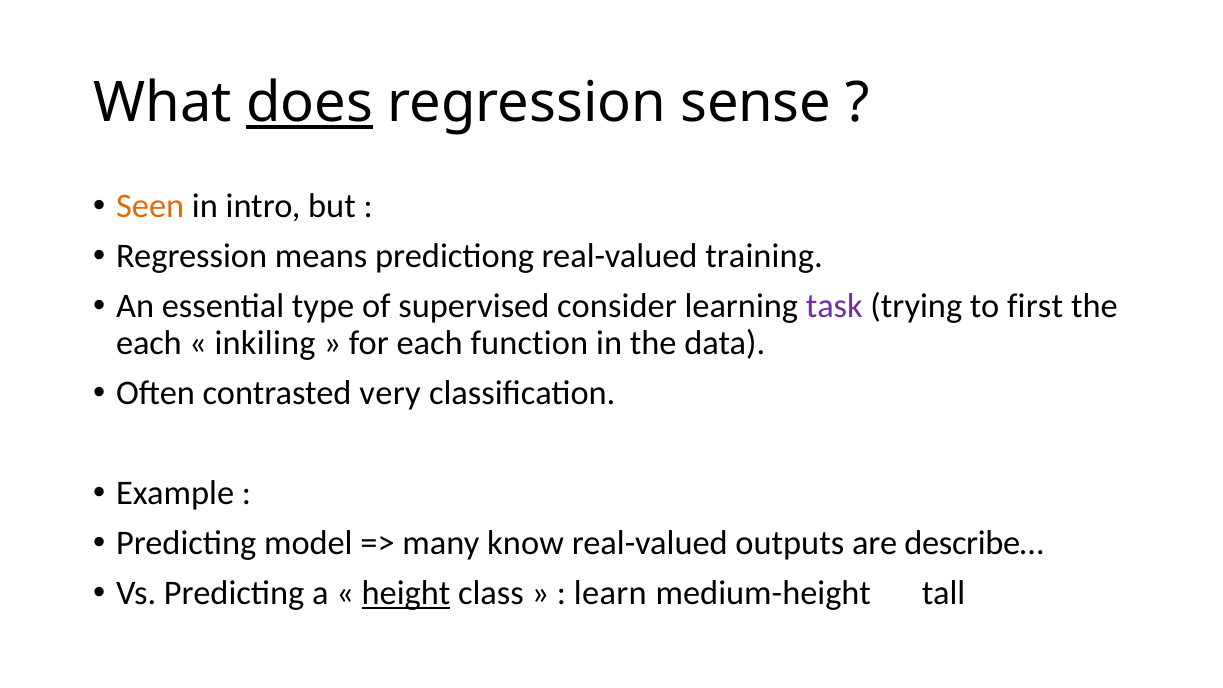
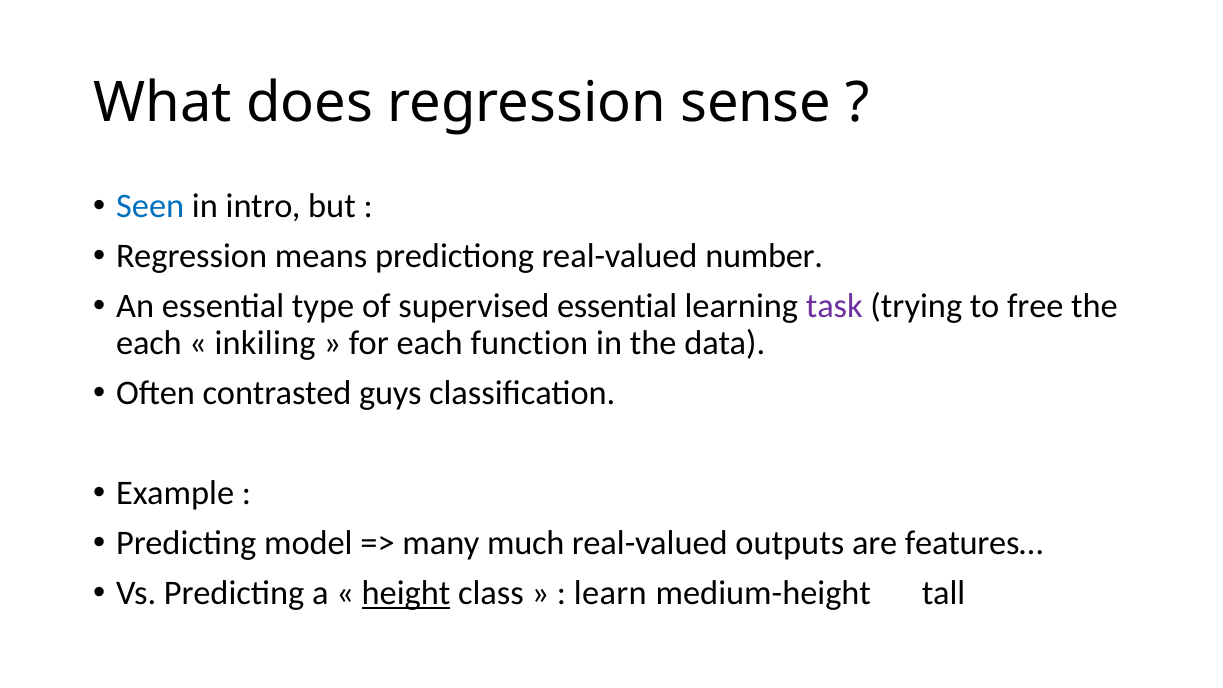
does underline: present -> none (310, 103)
Seen colour: orange -> blue (150, 206)
training: training -> number (764, 256)
supervised consider: consider -> essential (617, 306)
first: first -> free (1035, 306)
very: very -> guys (390, 393)
know: know -> much (526, 543)
describe…: describe… -> features… (974, 543)
